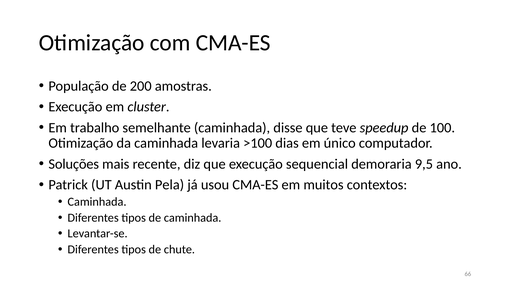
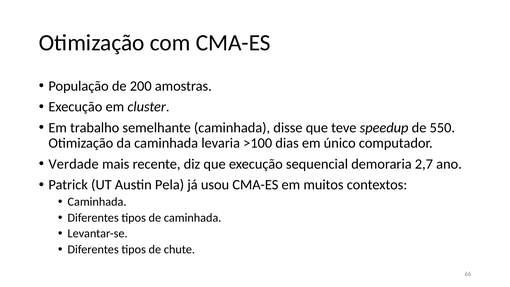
100: 100 -> 550 (442, 128)
Soluções: Soluções -> Verdade (74, 164)
9,5: 9,5 -> 2,7 (424, 164)
